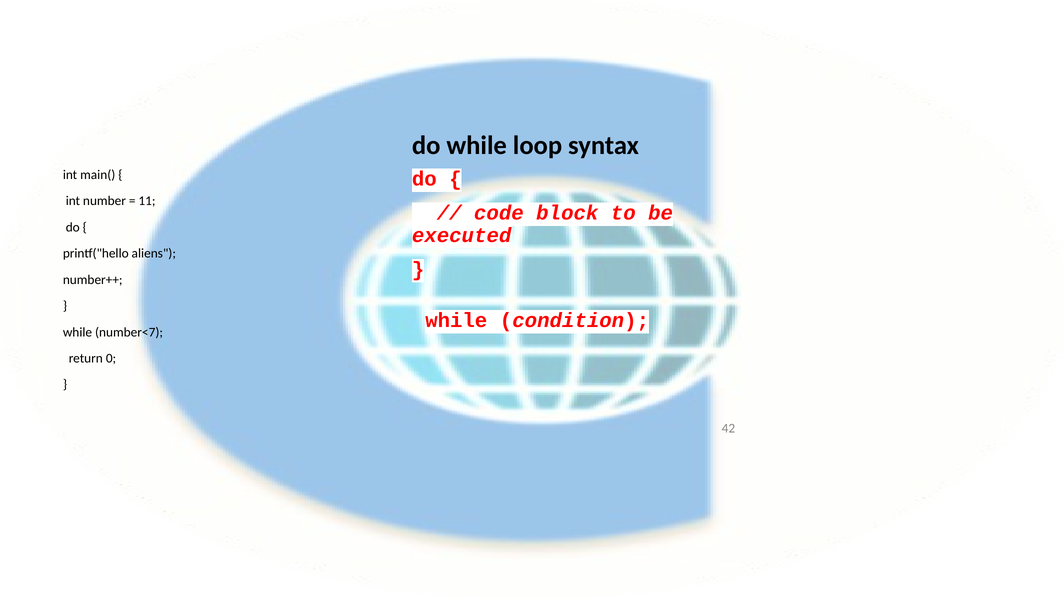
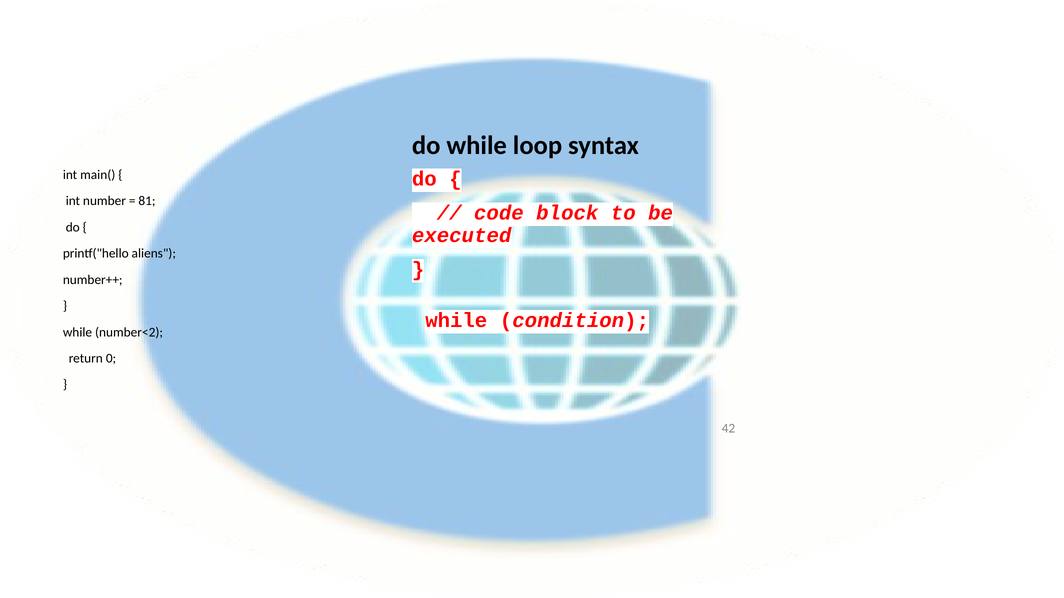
11: 11 -> 81 (147, 201)
number<7: number<7 -> number<2 (129, 332)
